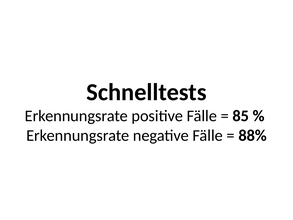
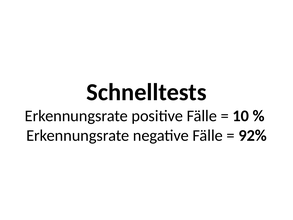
85: 85 -> 10 (241, 116)
88%: 88% -> 92% (253, 135)
